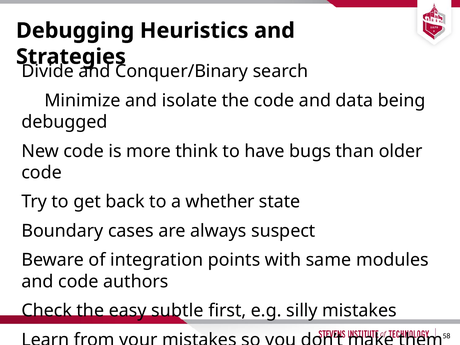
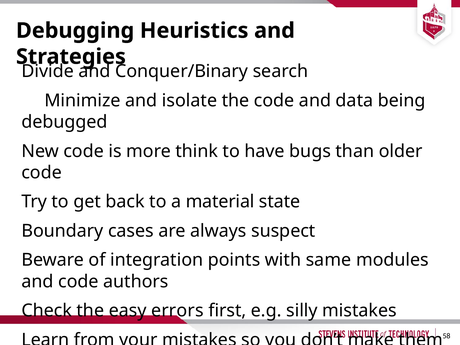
whether: whether -> material (220, 202)
subtle: subtle -> errors (177, 311)
